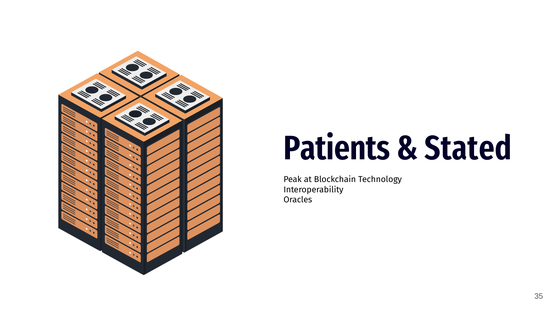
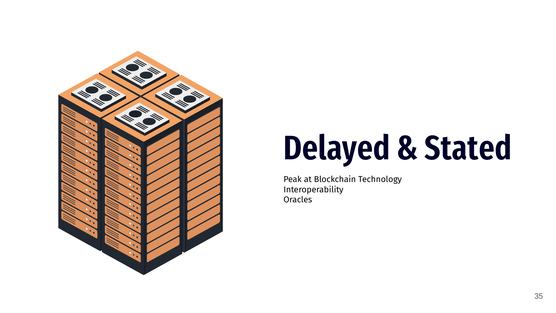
Patients: Patients -> Delayed (337, 148)
